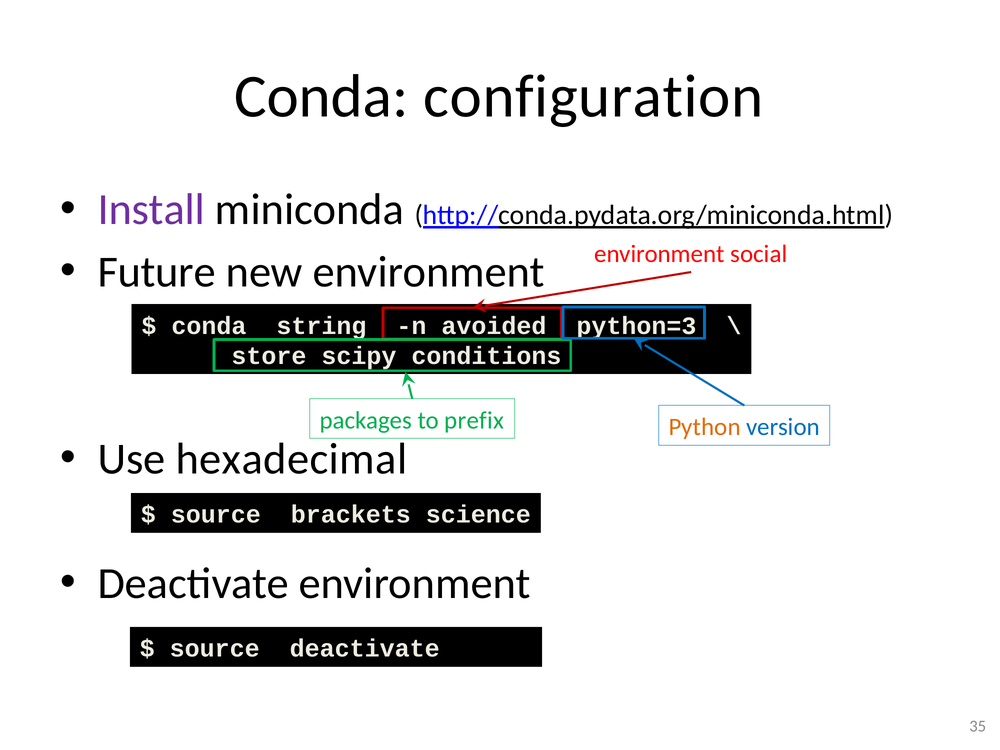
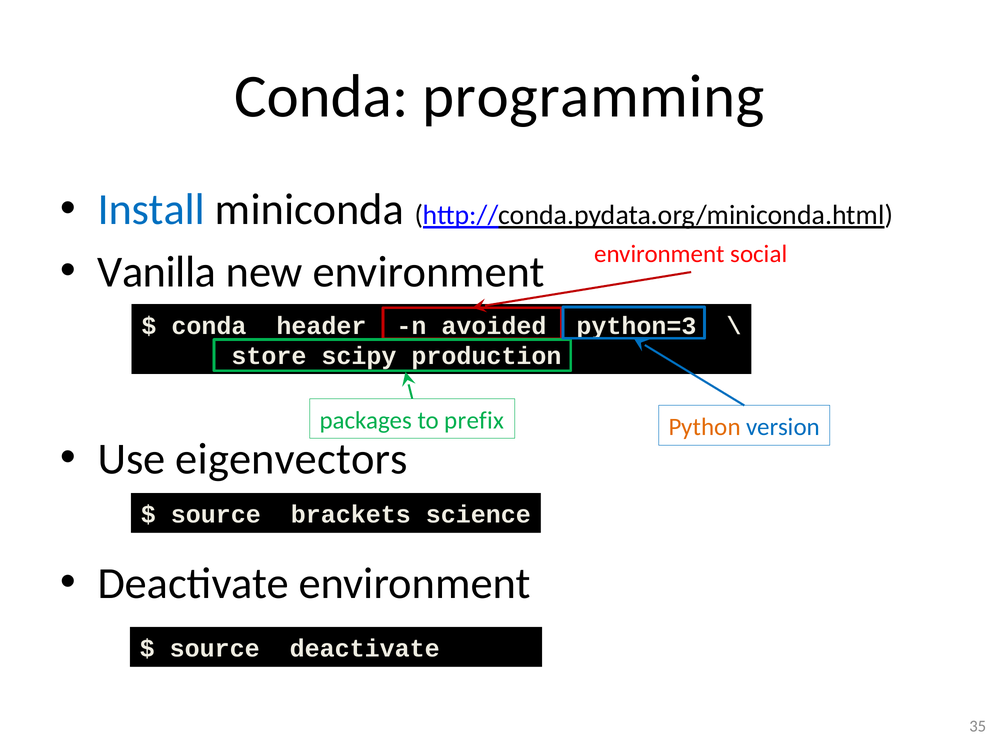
configuration: configuration -> programming (593, 97)
Install colour: purple -> blue (151, 210)
Future: Future -> Vanilla (157, 272)
string: string -> header (321, 326)
conditions: conditions -> production (486, 356)
hexadecimal: hexadecimal -> eigenvectors (292, 459)
